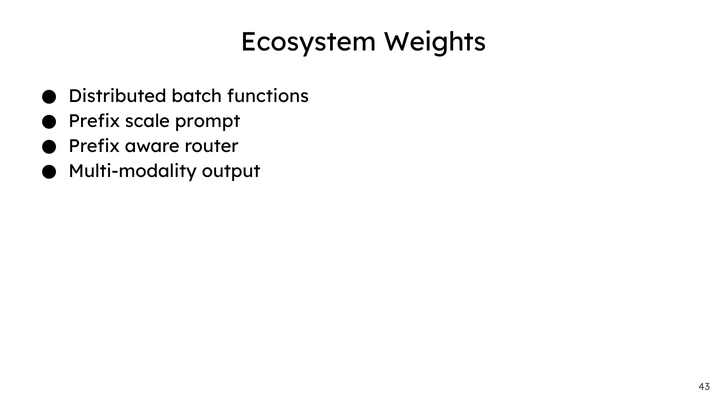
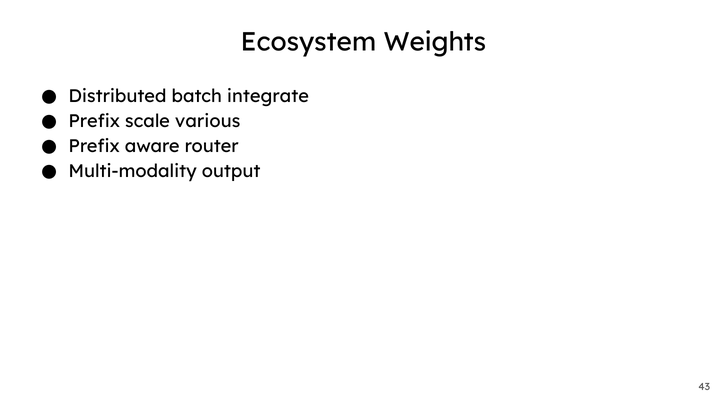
functions: functions -> integrate (268, 96)
prompt: prompt -> various (208, 121)
